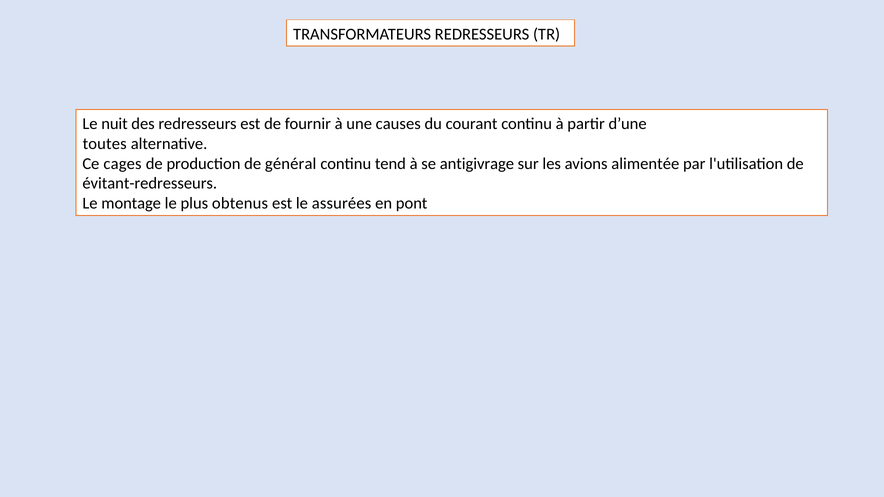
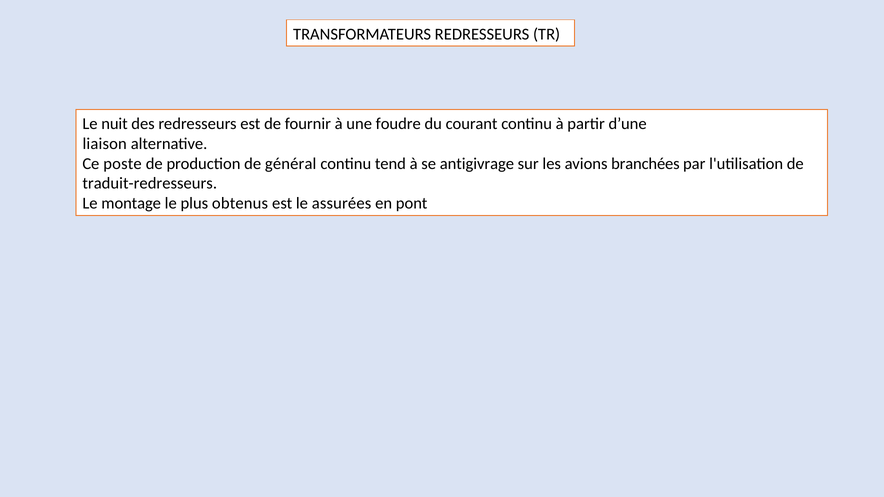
causes: causes -> foudre (398, 124)
toutes: toutes -> liaison (105, 144)
cages: cages -> poste (123, 164)
alimentée: alimentée -> branchées (645, 164)
évitant-redresseurs: évitant-redresseurs -> traduit-redresseurs (150, 184)
